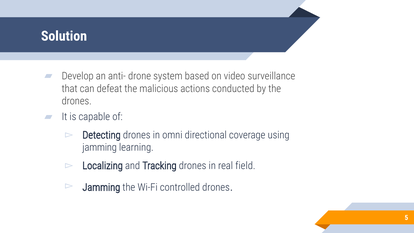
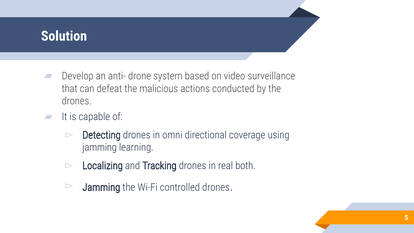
field: field -> both (245, 166)
